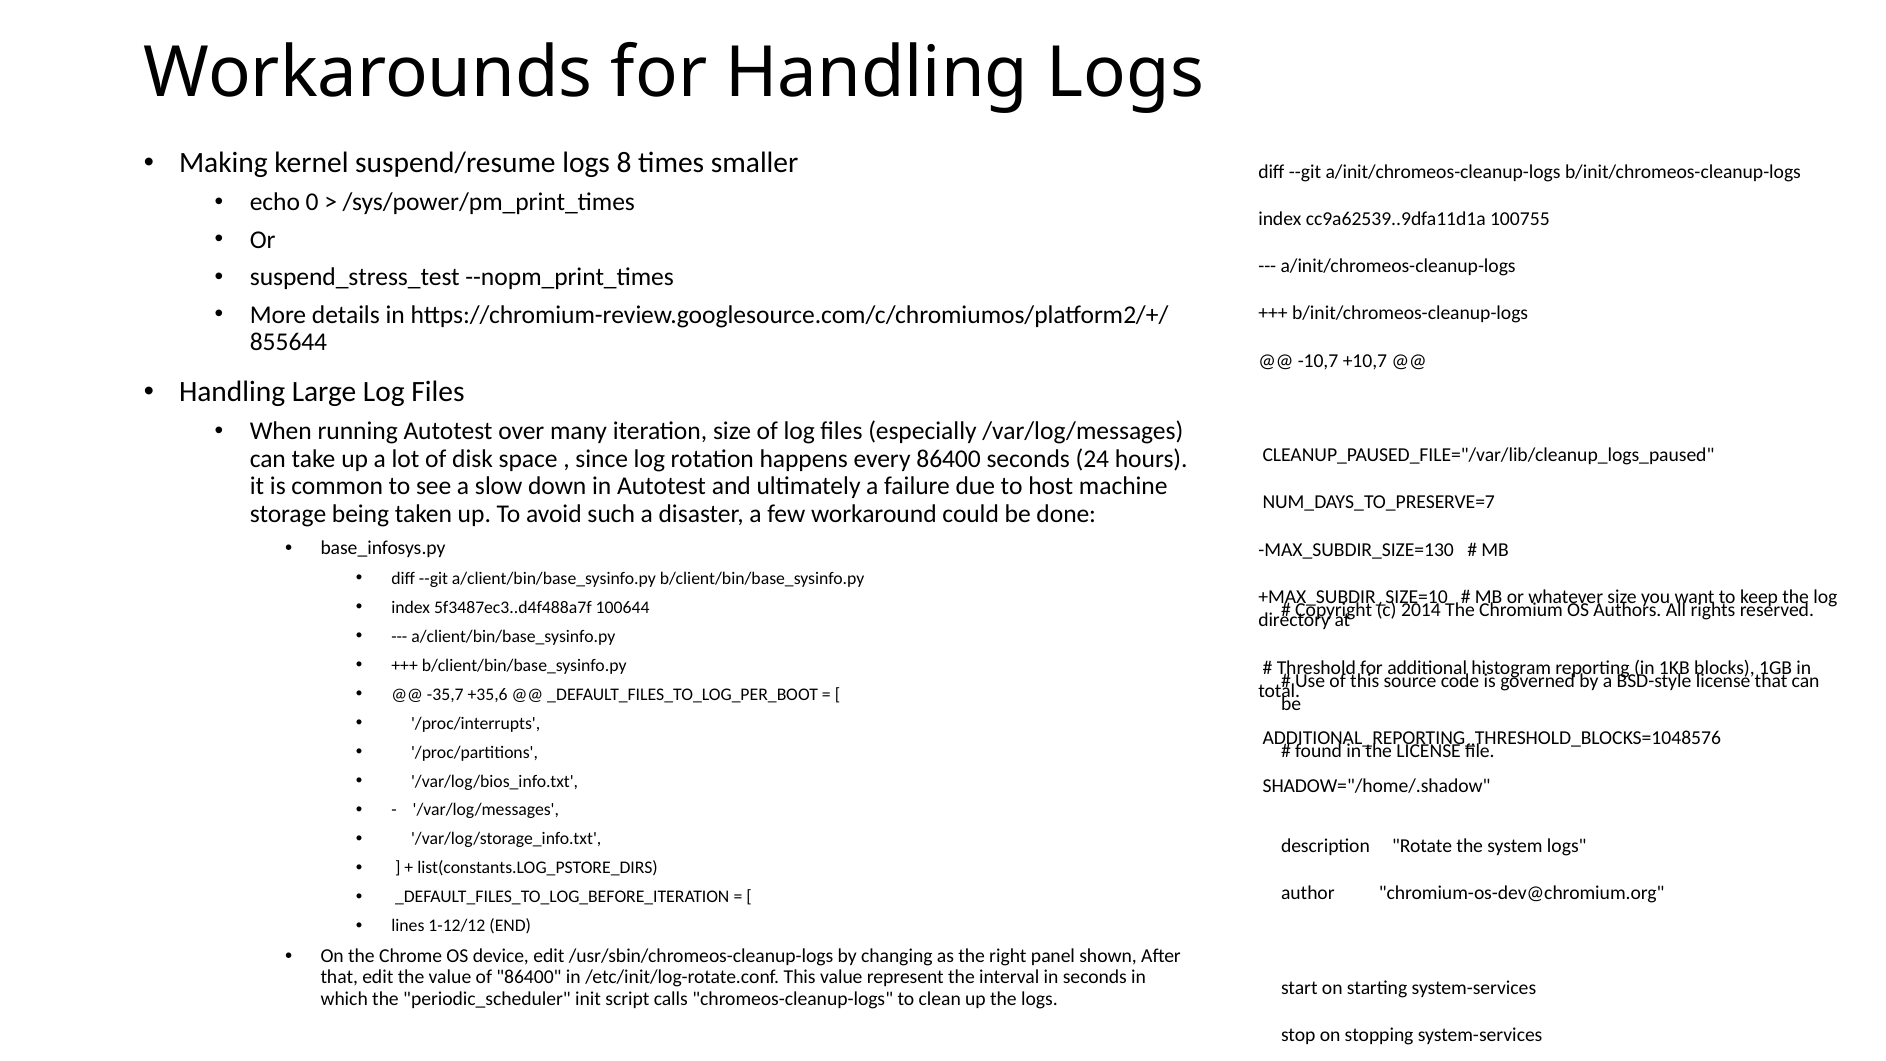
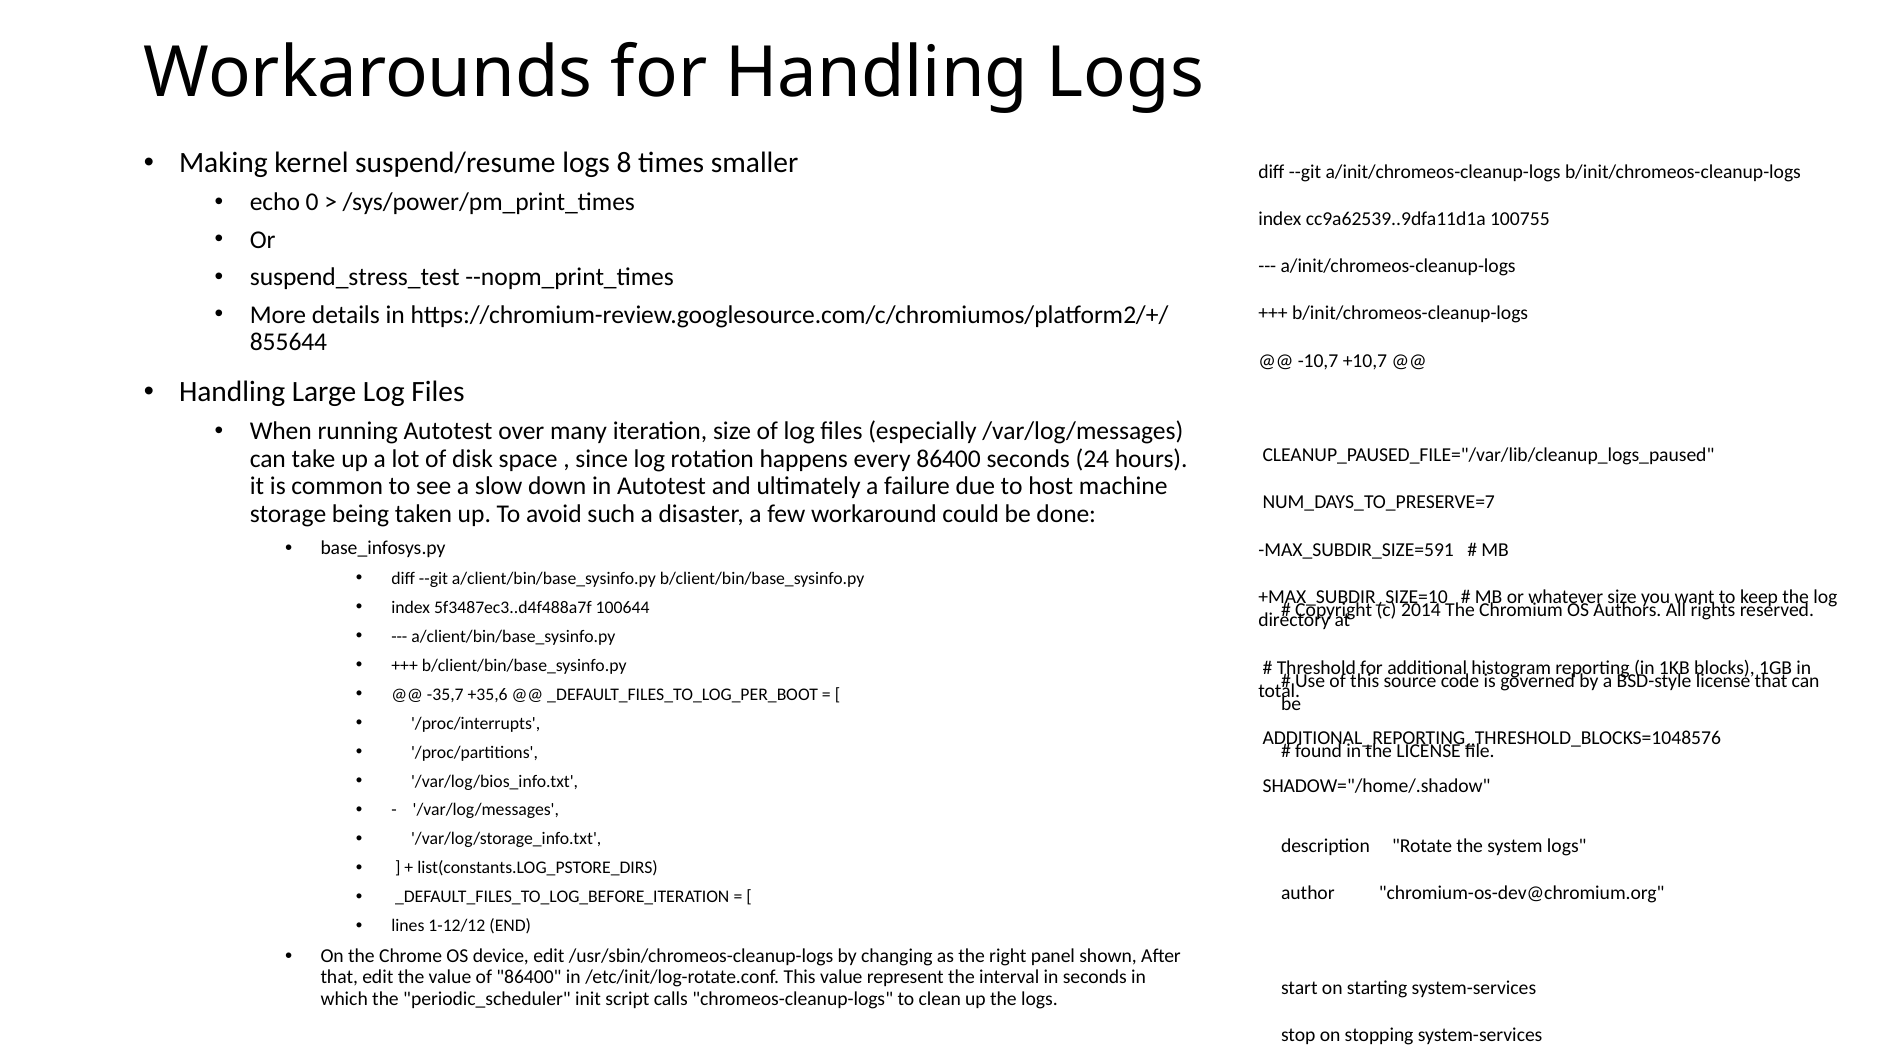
MAX_SUBDIR_SIZE=130: MAX_SUBDIR_SIZE=130 -> MAX_SUBDIR_SIZE=591 (1356, 549)
